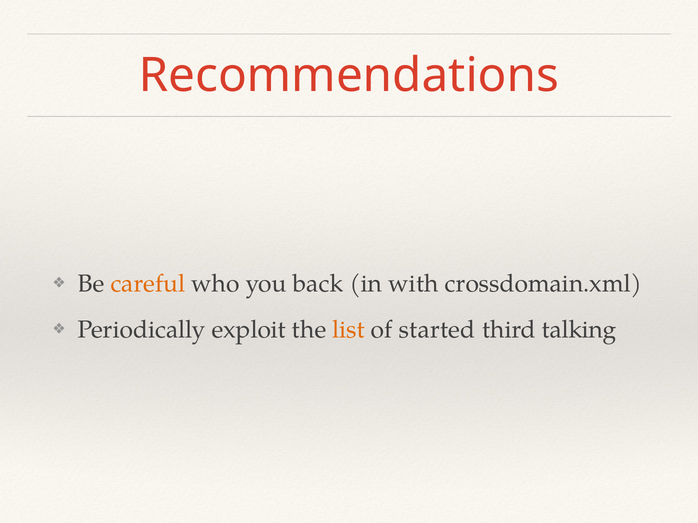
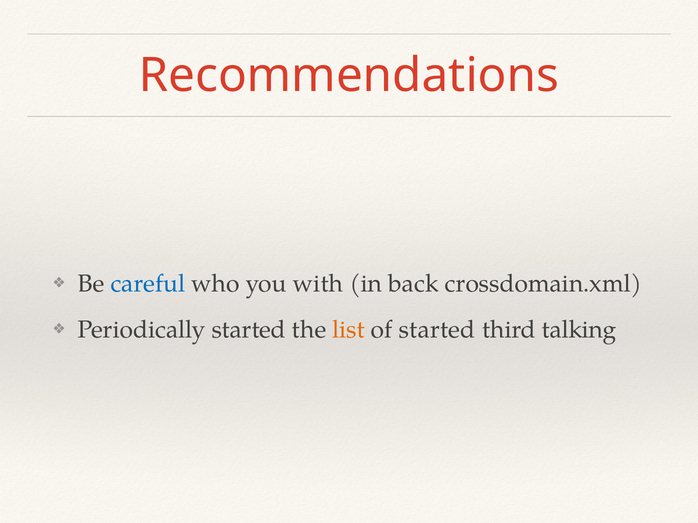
careful colour: orange -> blue (148, 284)
back: back -> with (318, 284)
with: with -> back (413, 284)
Periodically exploit: exploit -> started (249, 330)
